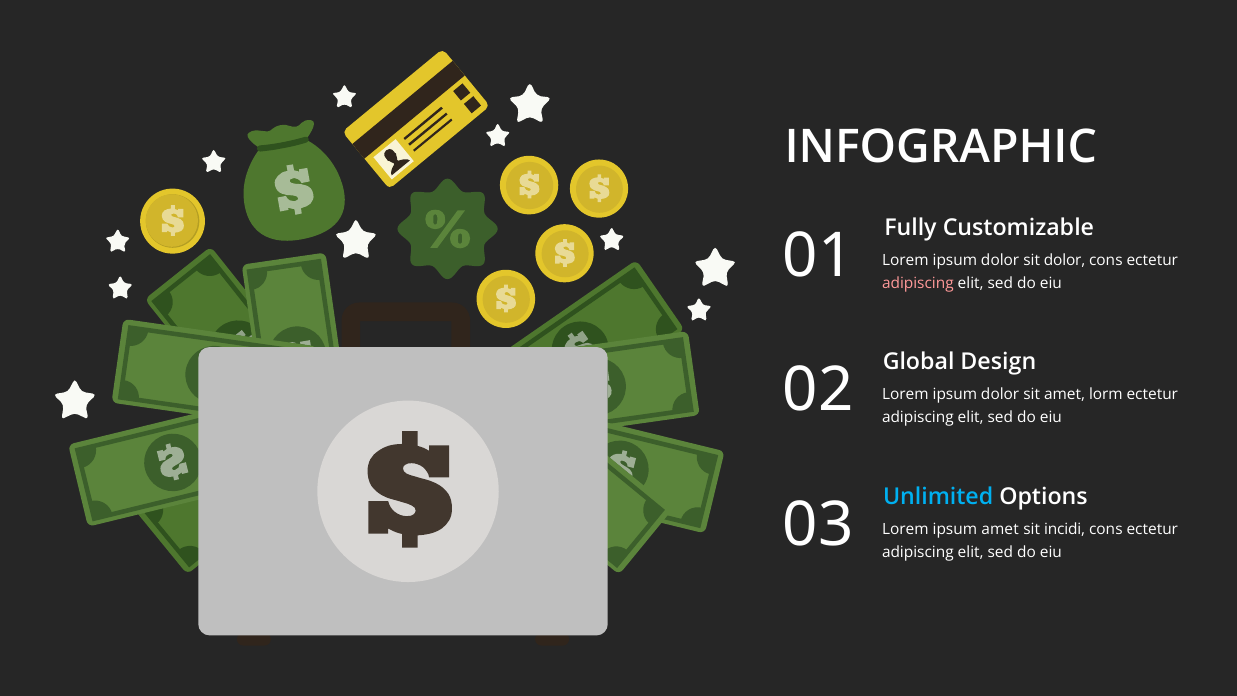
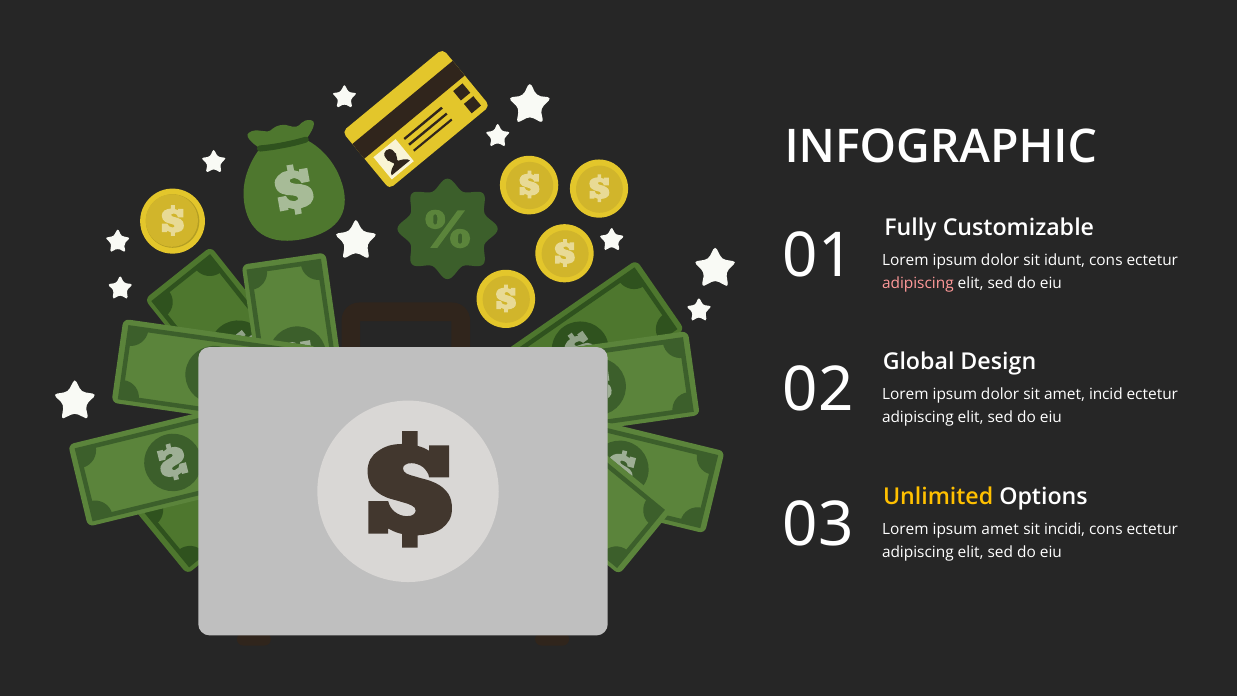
sit dolor: dolor -> idunt (1065, 260)
lorm: lorm -> incid (1106, 394)
Unlimited colour: light blue -> yellow (938, 497)
